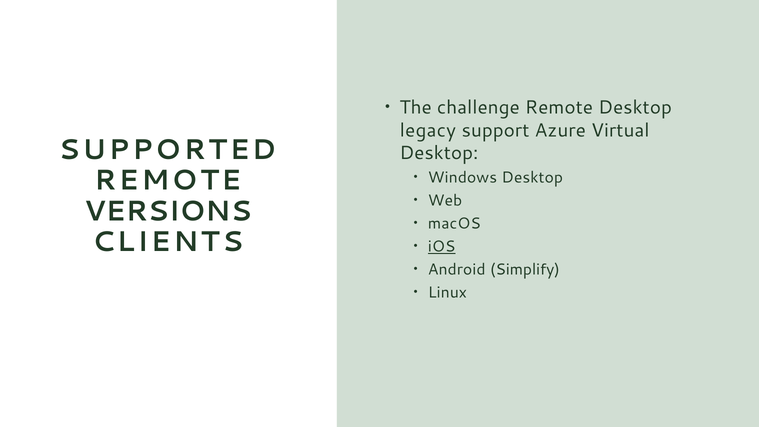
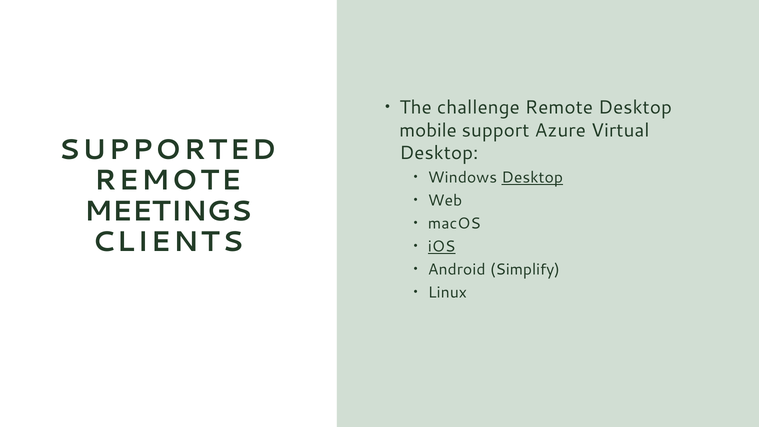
legacy: legacy -> mobile (428, 130)
Desktop underline: none -> present (532, 178)
VERSIONS: VERSIONS -> MEETINGS (168, 211)
